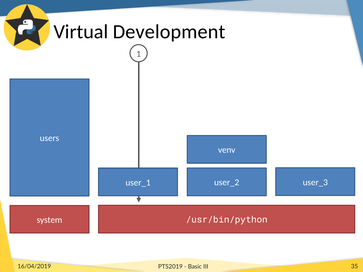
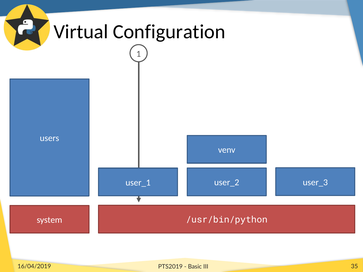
Development: Development -> Configuration (169, 32)
